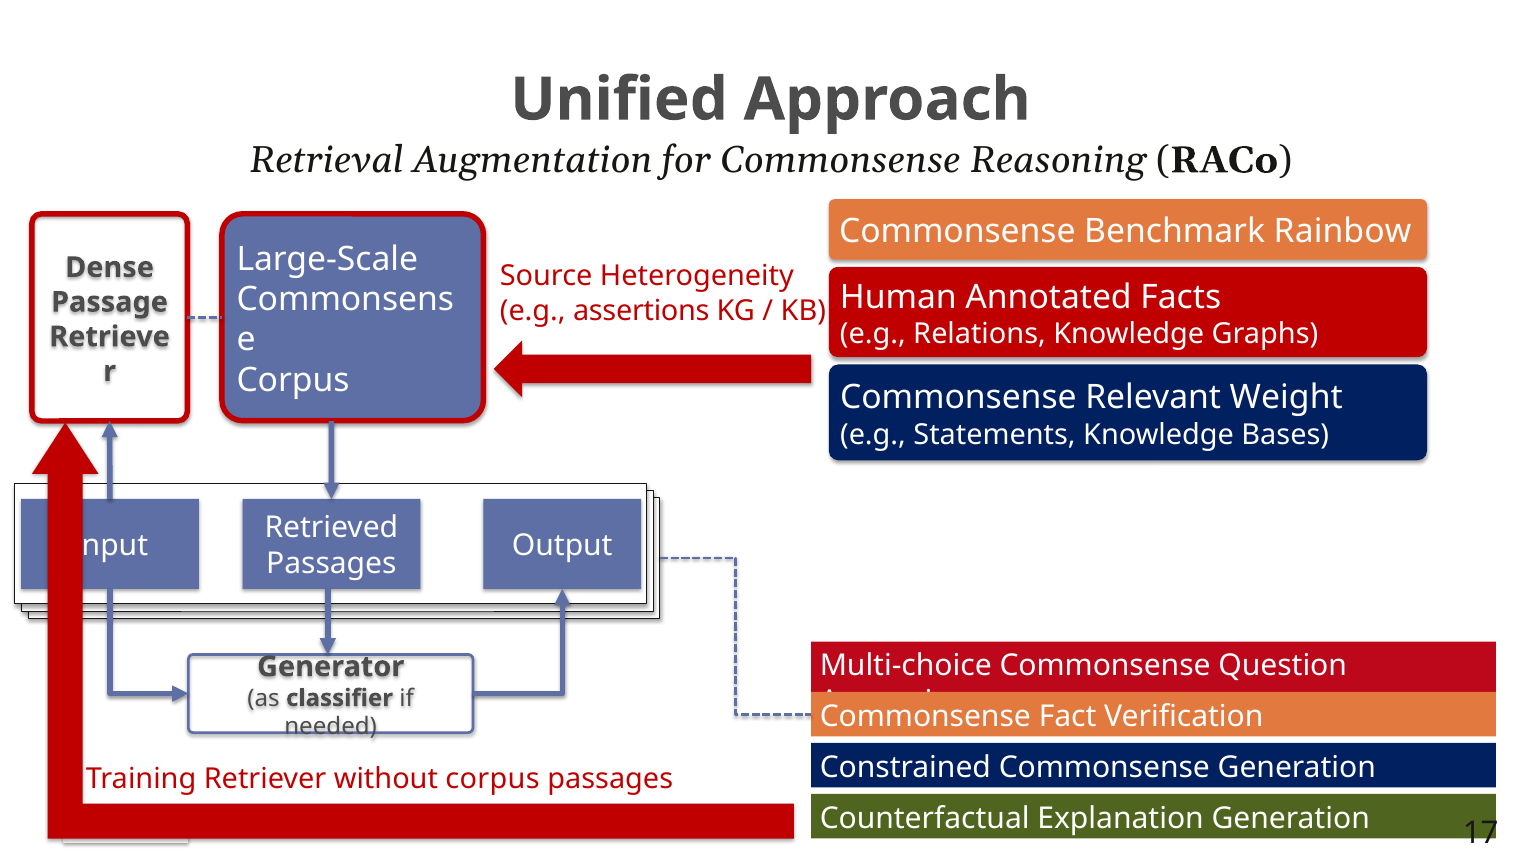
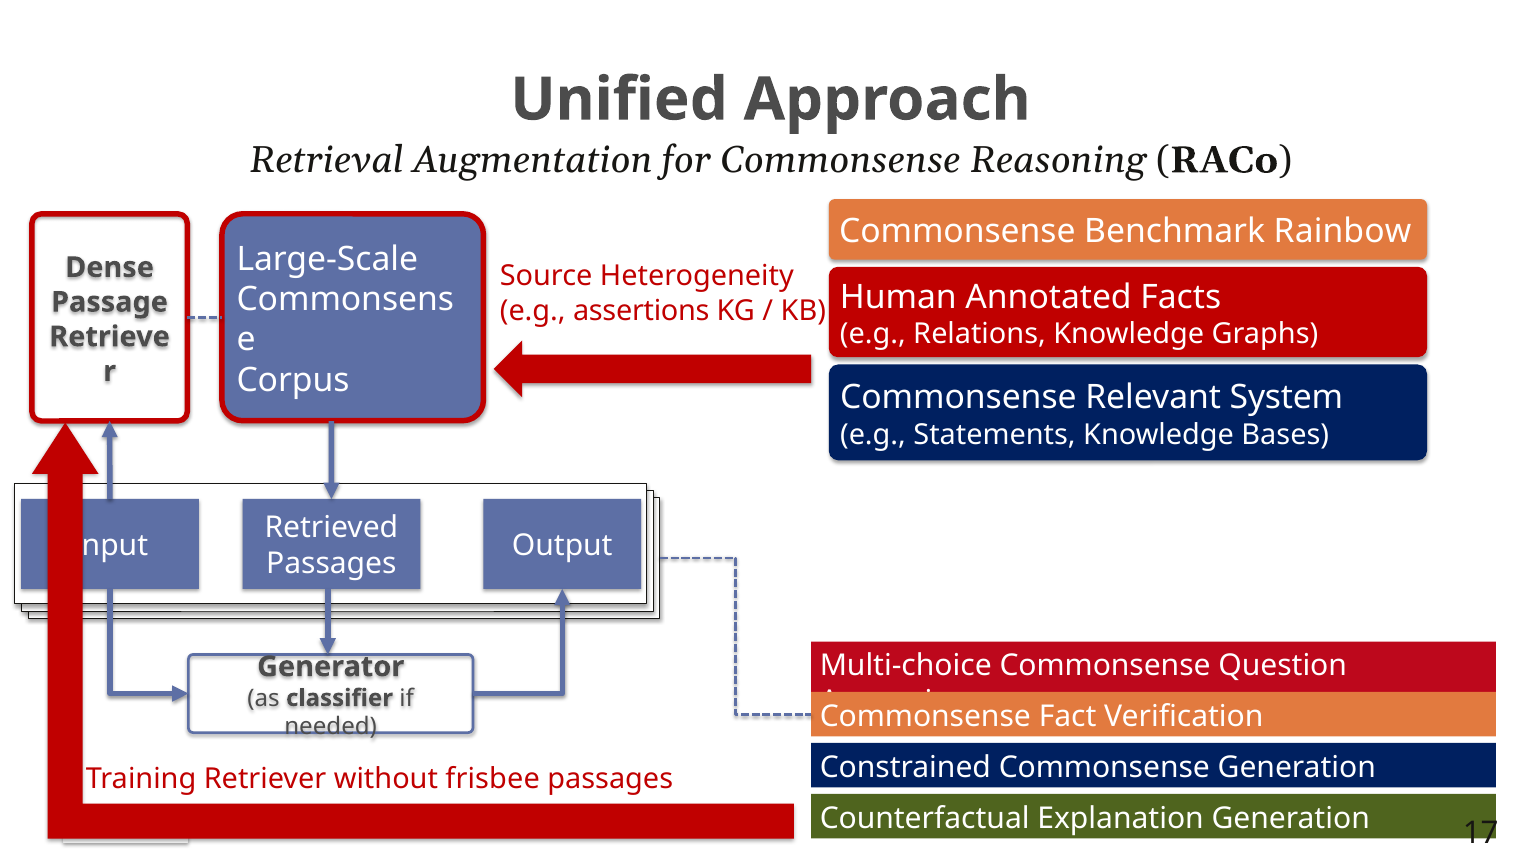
Weight: Weight -> System (1286, 397)
without corpus: corpus -> frisbee (493, 779)
